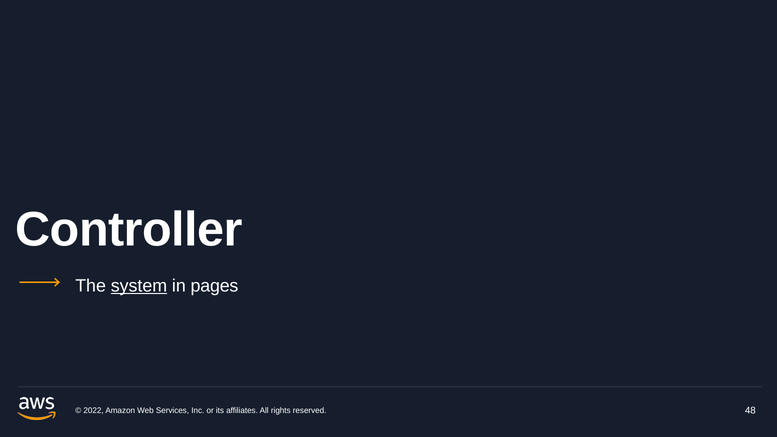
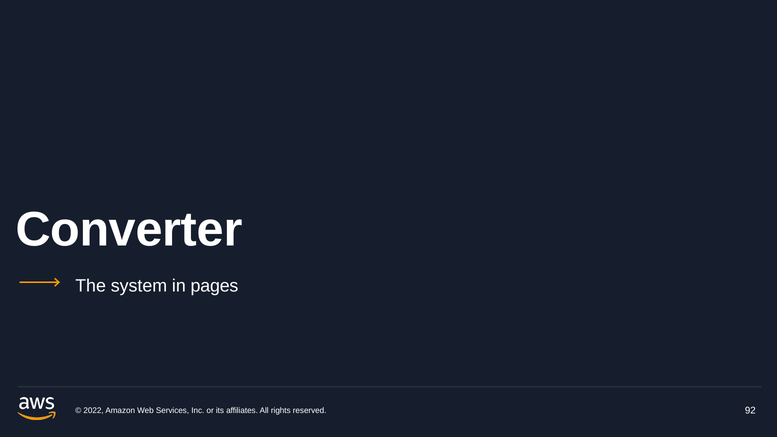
Controller: Controller -> Converter (129, 230)
system underline: present -> none (139, 286)
48: 48 -> 92 (750, 411)
